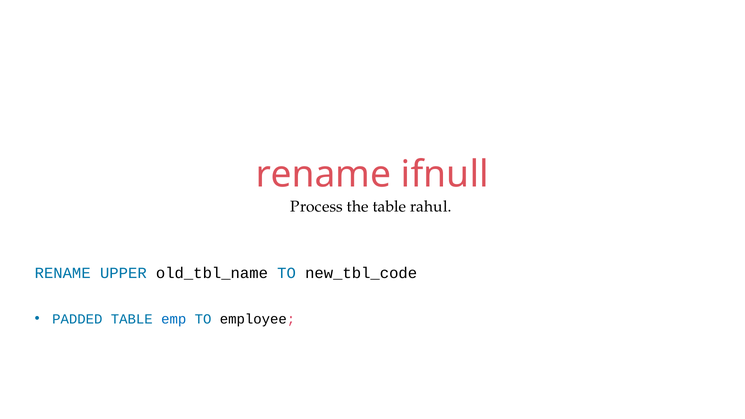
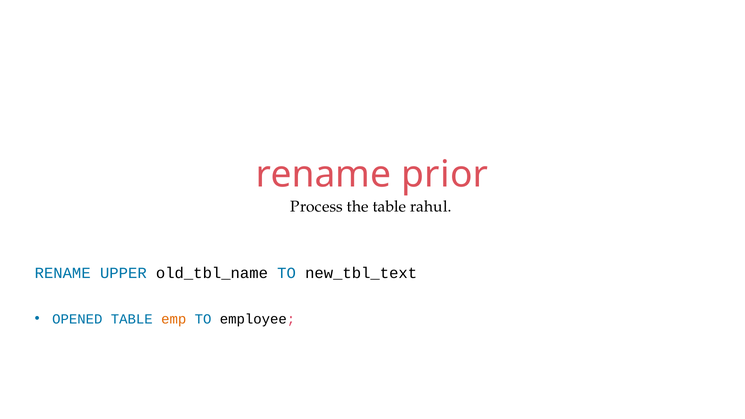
ifnull: ifnull -> prior (445, 175)
new_tbl_code: new_tbl_code -> new_tbl_text (361, 273)
PADDED: PADDED -> OPENED (77, 319)
emp colour: blue -> orange (174, 319)
